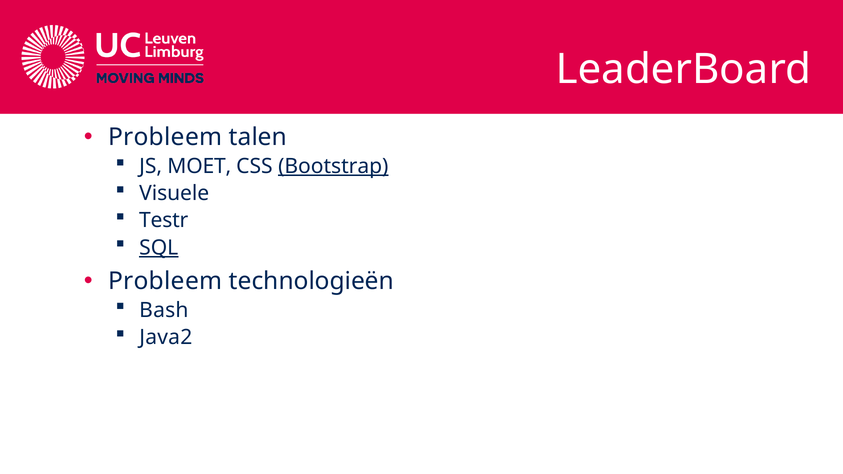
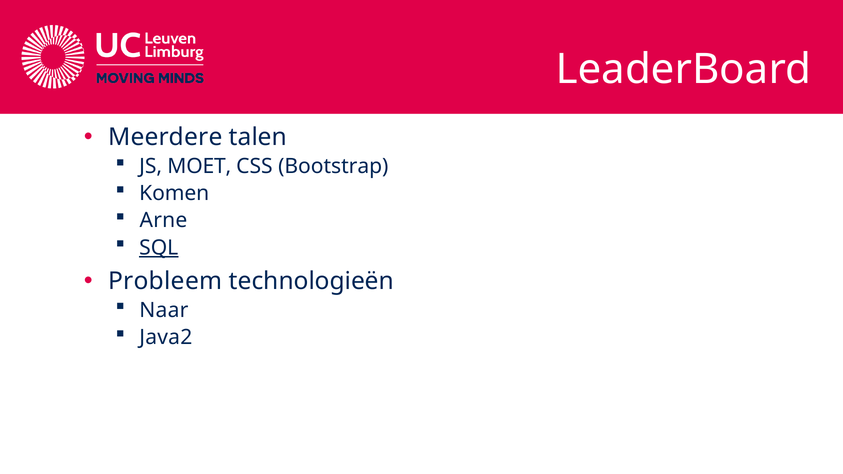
Probleem: Probleem -> Meerdere (165, 137)
Bootstrap underline: present -> none (333, 166)
Visuele: Visuele -> Komen (174, 193)
Testr: Testr -> Arne (163, 221)
Bash: Bash -> Naar (164, 310)
